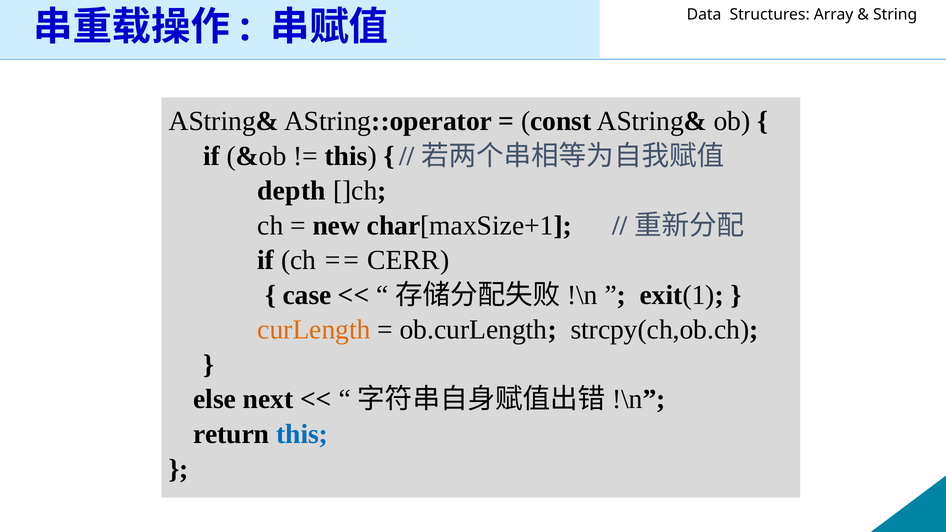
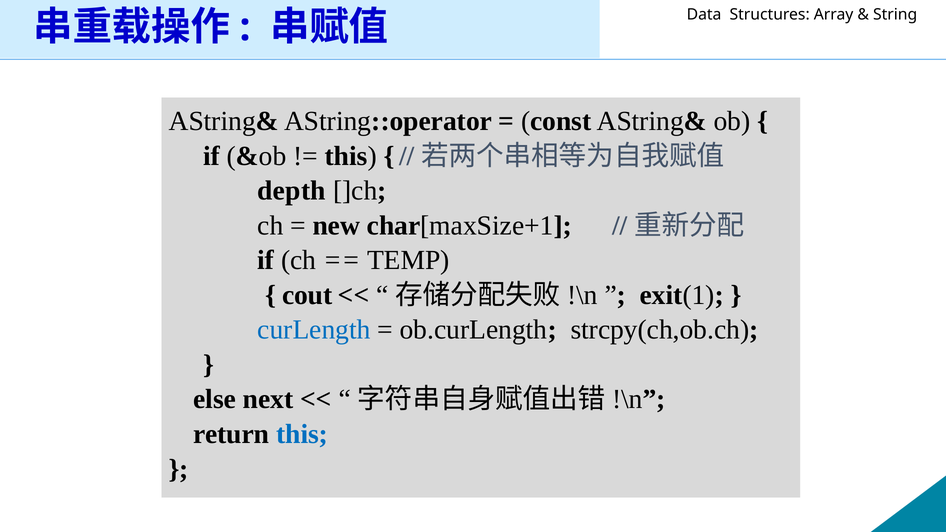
CERR: CERR -> TEMP (408, 260)
case: case -> cout (307, 295)
curLength colour: orange -> blue (314, 330)
